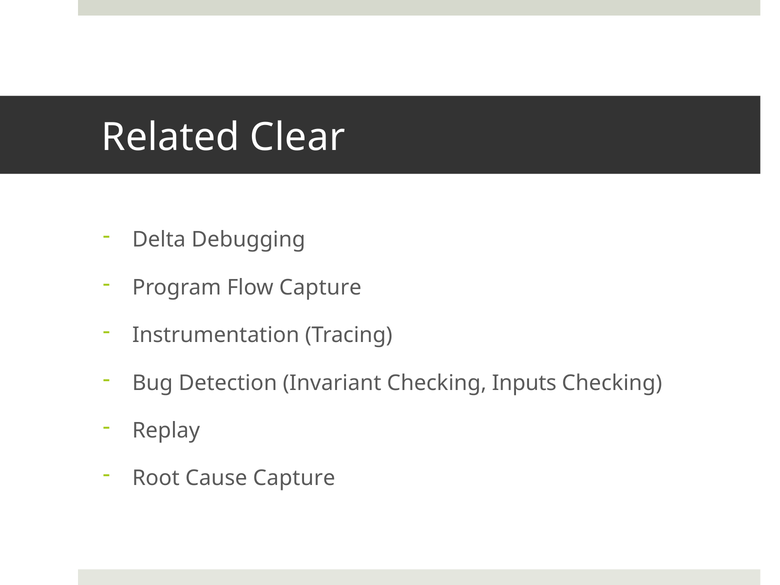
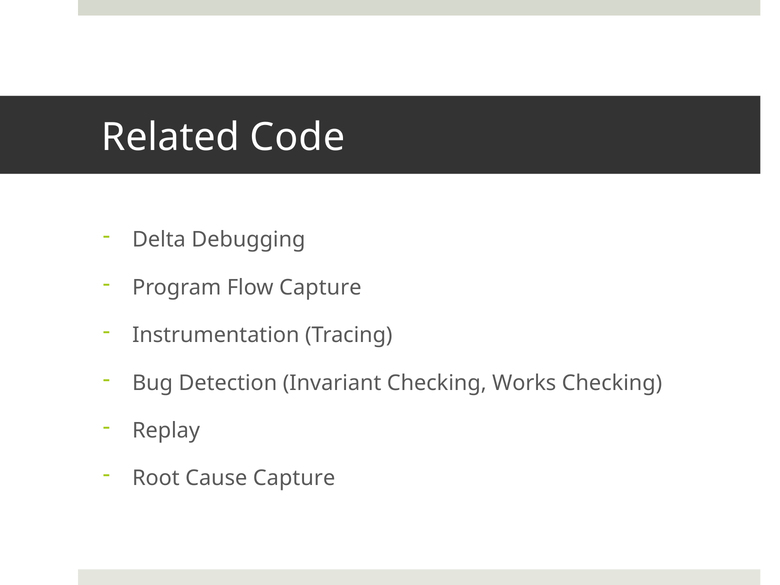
Clear: Clear -> Code (297, 138)
Inputs: Inputs -> Works (524, 383)
